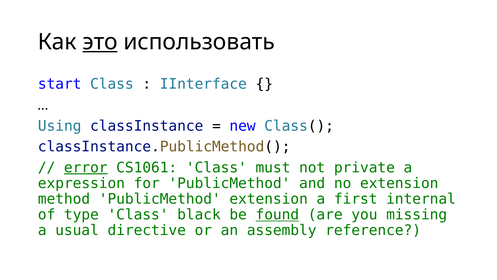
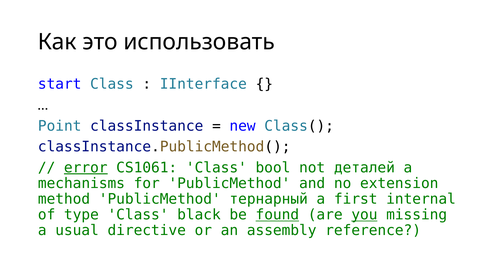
это underline: present -> none (100, 42)
Using: Using -> Point (60, 126)
must: must -> bool (273, 167)
private: private -> деталей (364, 167)
expression: expression -> mechanisms (81, 183)
PublicMethod extension: extension -> тернарный (269, 199)
you underline: none -> present (364, 214)
